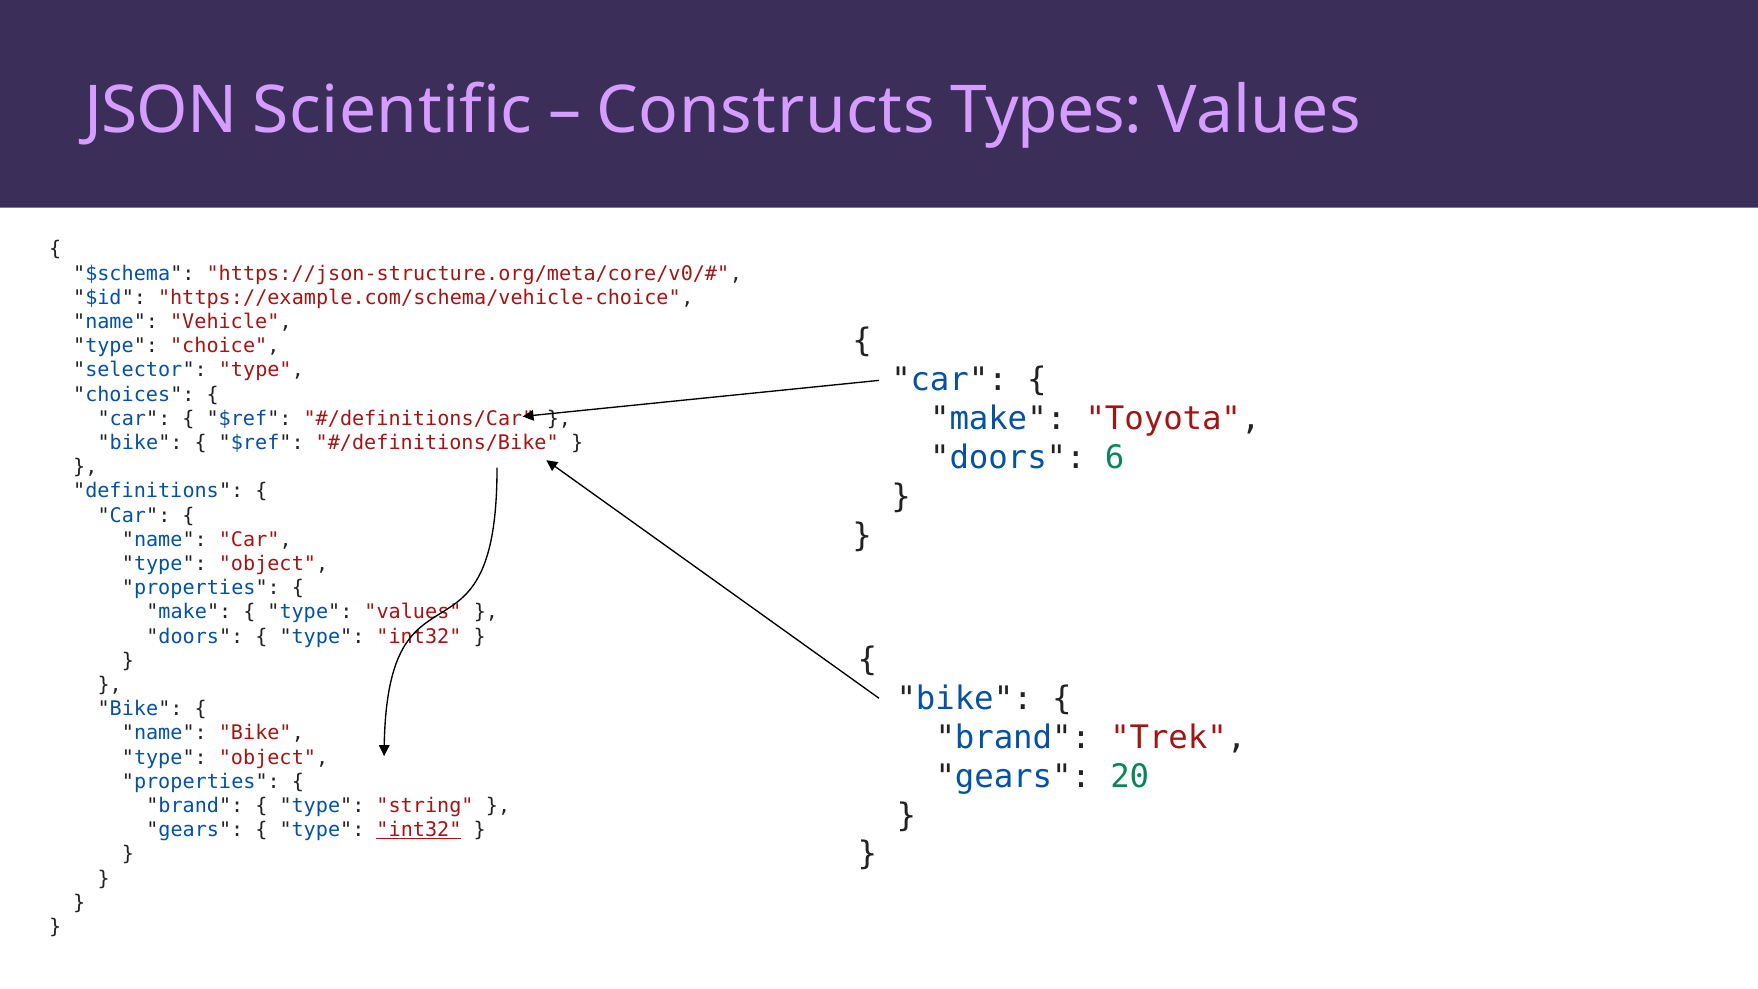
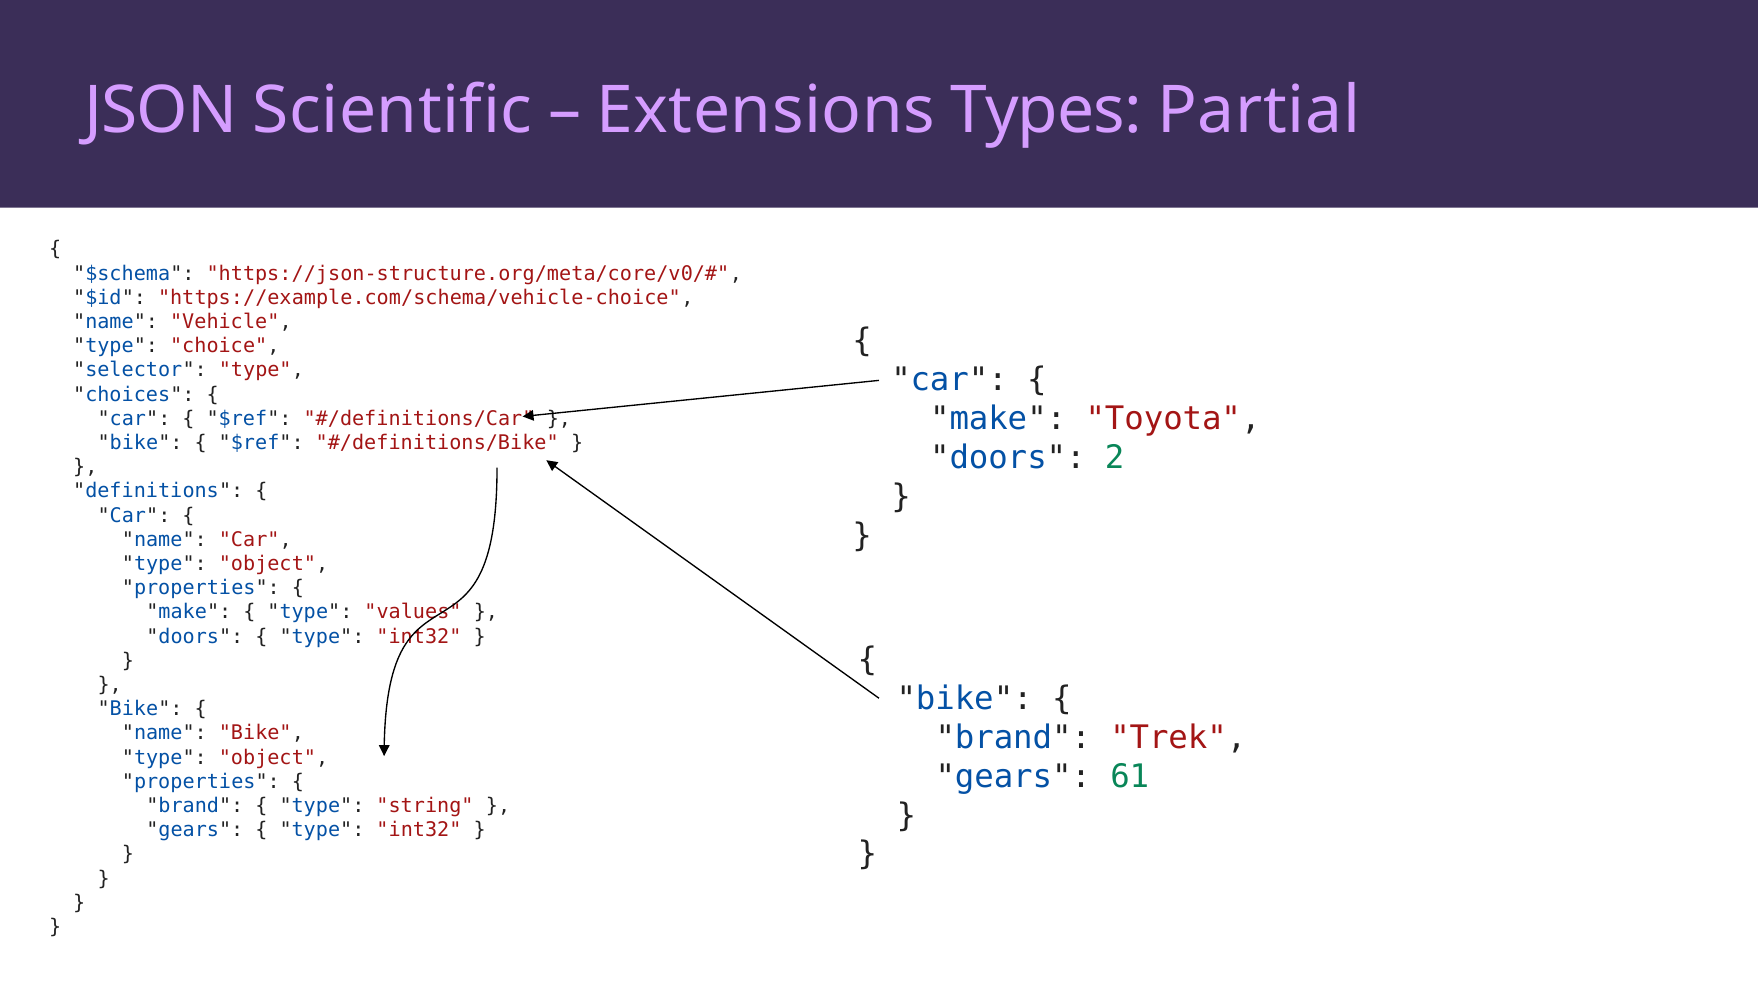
Constructs: Constructs -> Extensions (766, 110)
Types Values: Values -> Partial (1259, 110)
6: 6 -> 2 (1115, 458)
20: 20 -> 61 (1130, 776)
int32 underline: present -> none (419, 830)
